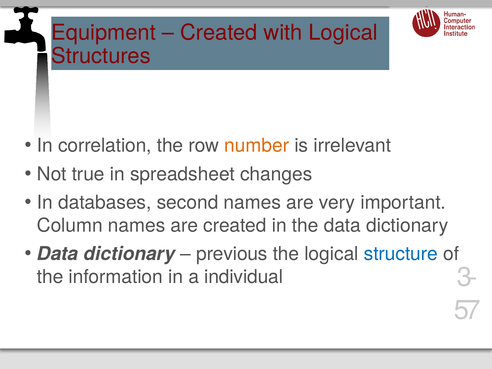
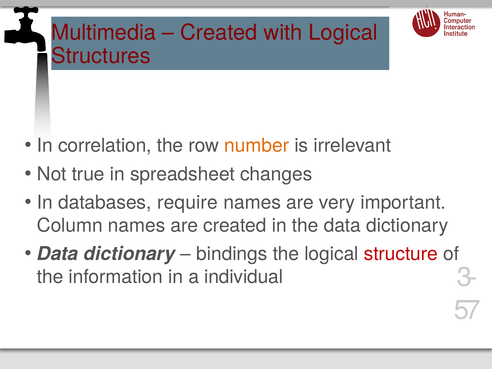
Equipment: Equipment -> Multimedia (104, 33)
second: second -> require (187, 203)
previous: previous -> bindings (232, 254)
structure colour: blue -> red (401, 254)
